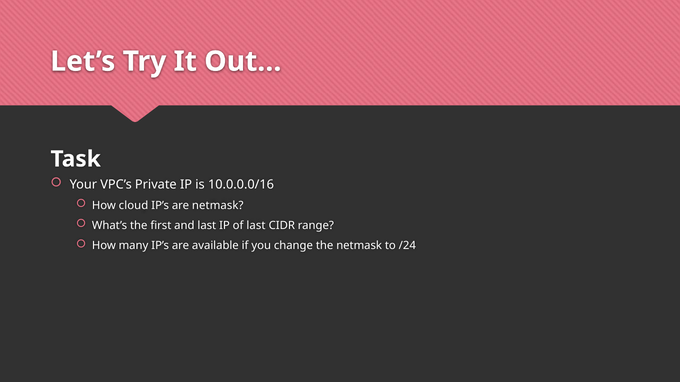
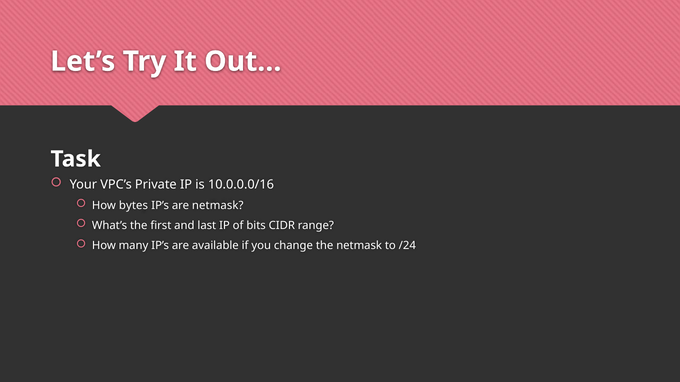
cloud: cloud -> bytes (133, 206)
of last: last -> bits (256, 226)
